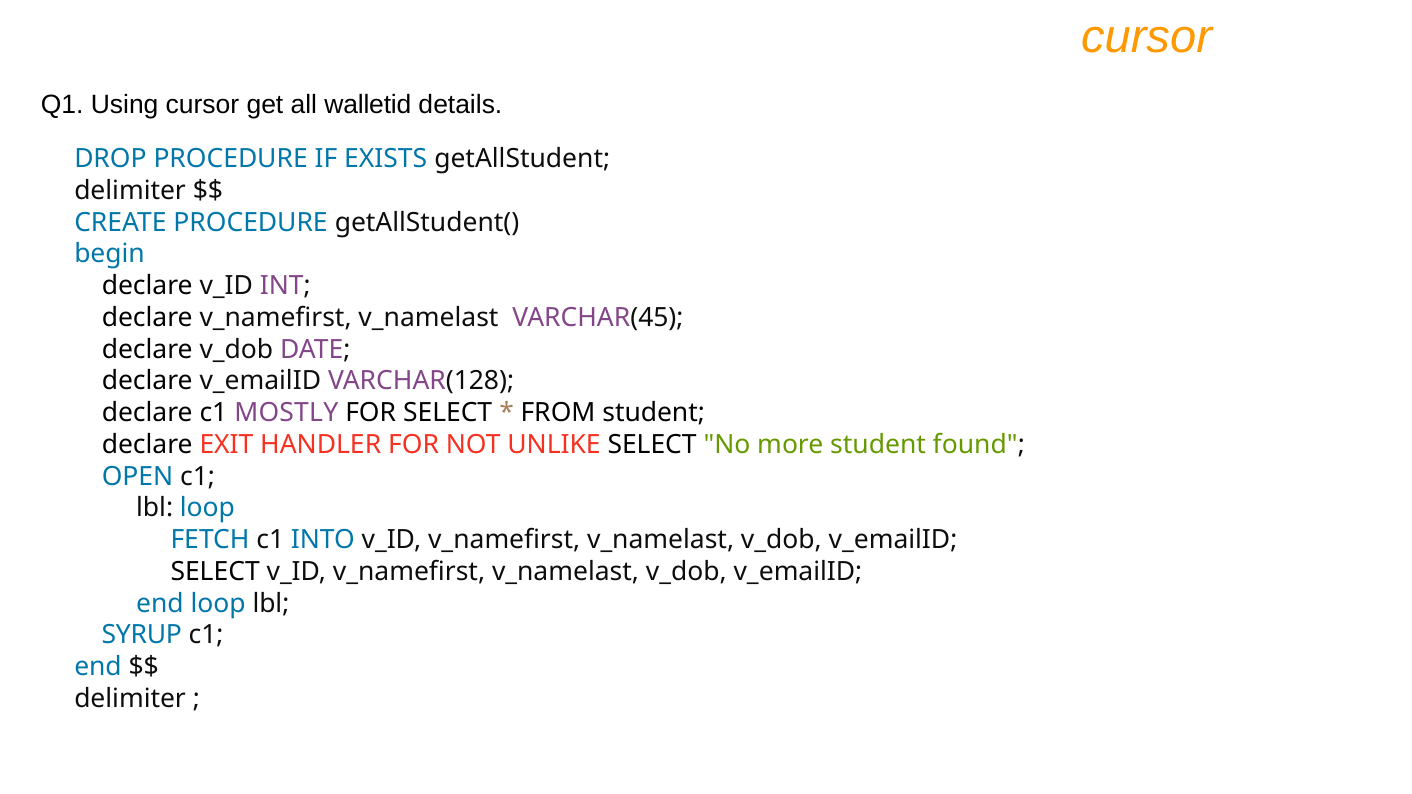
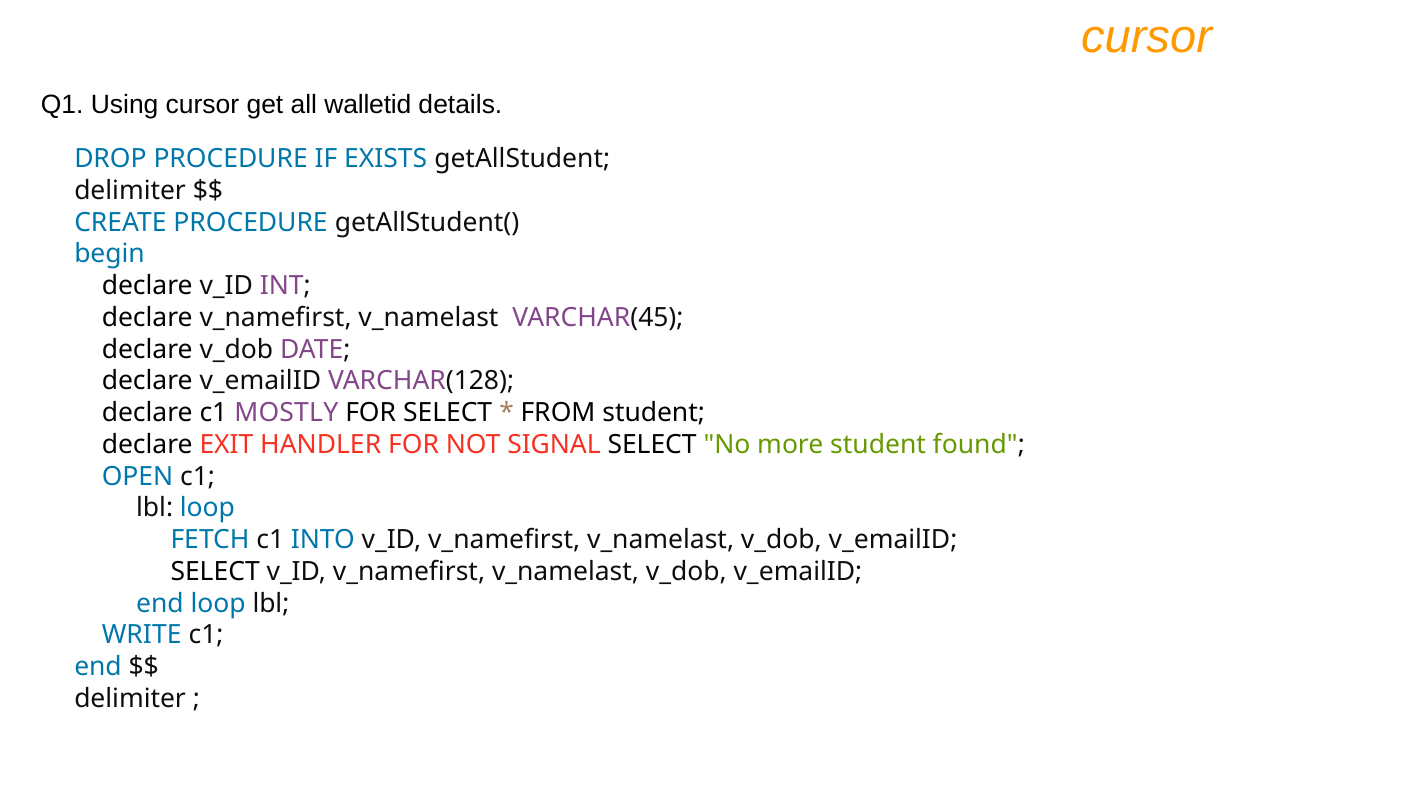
UNLIKE: UNLIKE -> SIGNAL (554, 445)
SYRUP: SYRUP -> WRITE (142, 635)
